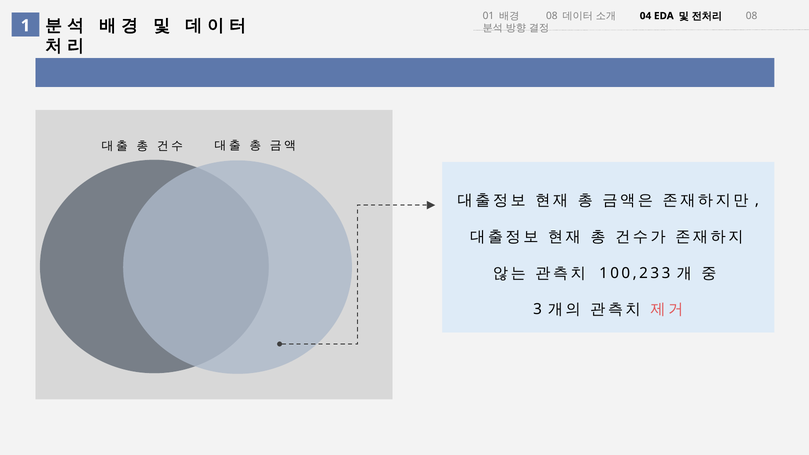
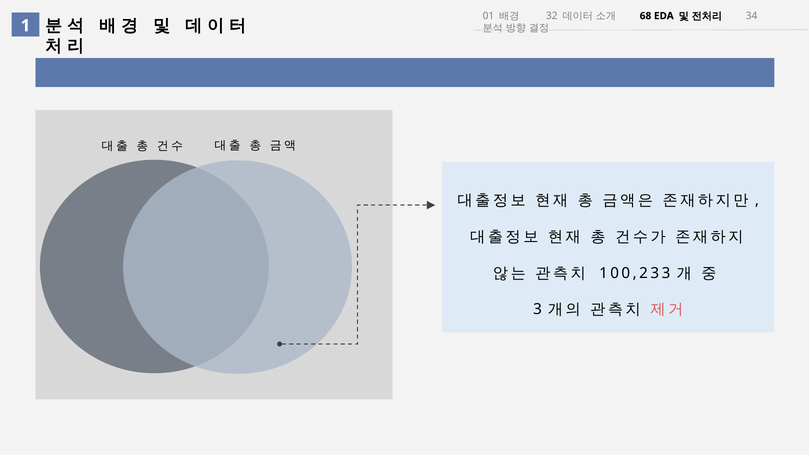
08: 08 -> 32 (552, 16)
04: 04 -> 68 (646, 16)
08: 08 -> 34 (752, 16)
